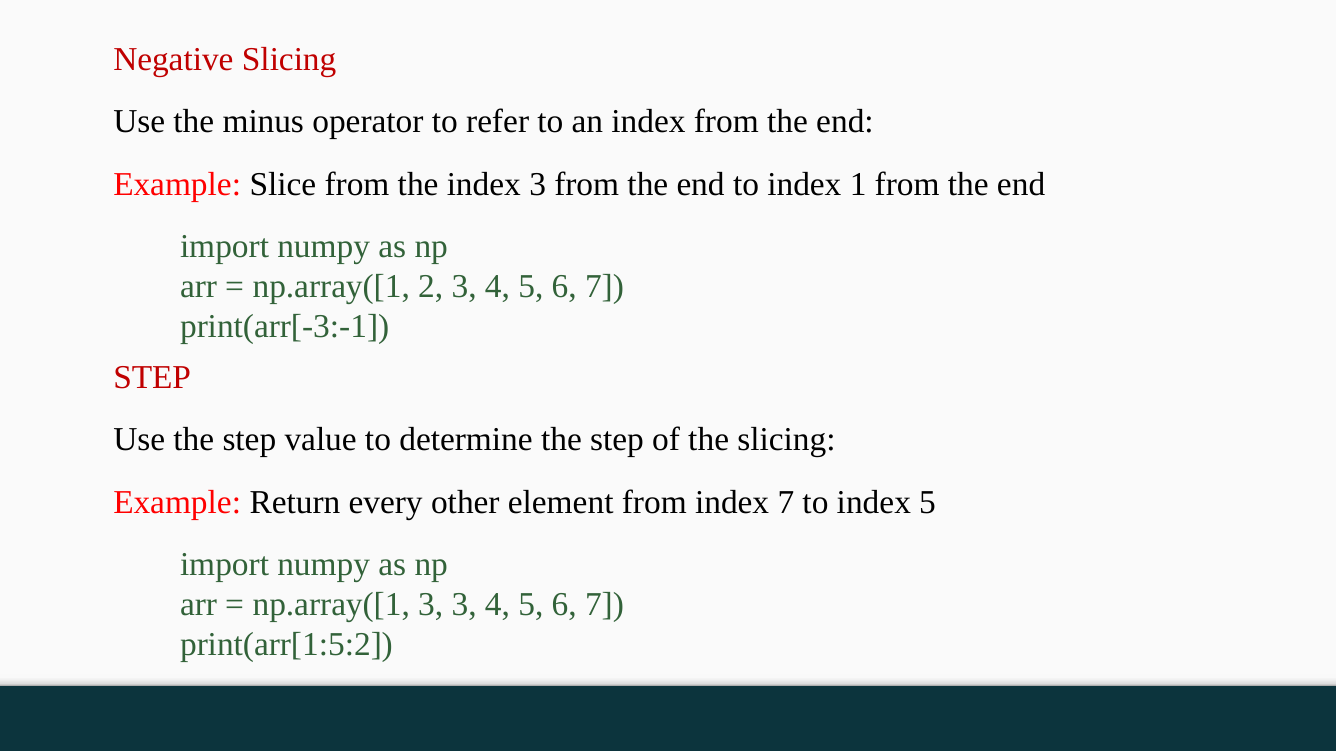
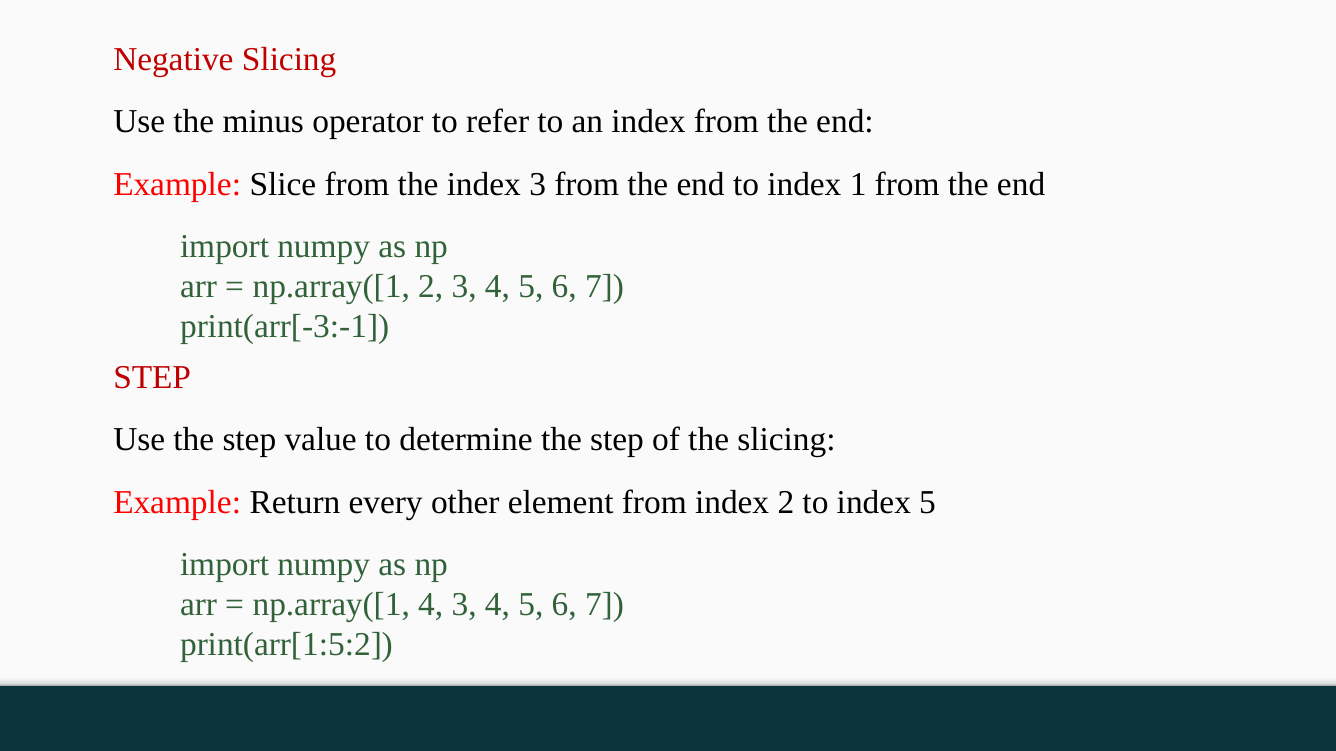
index 7: 7 -> 2 (786, 503)
np.array([1 3: 3 -> 4 (431, 605)
